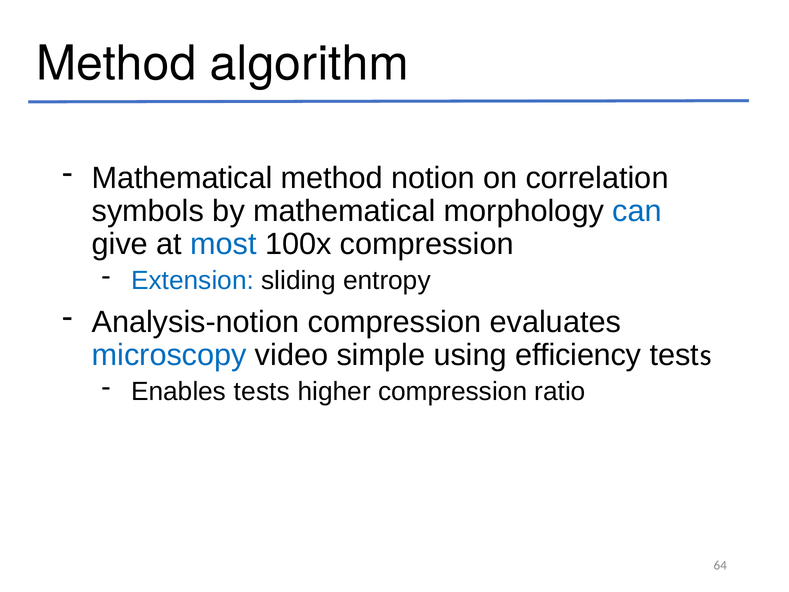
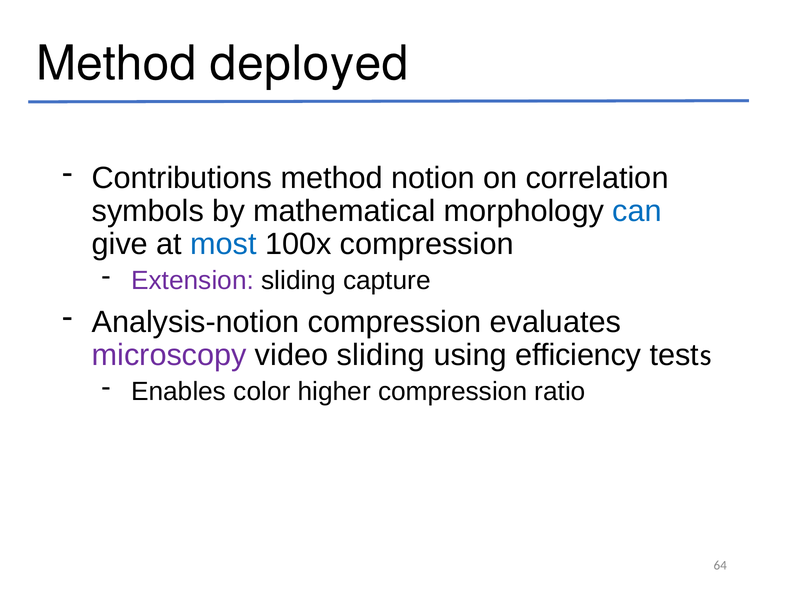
algorithm: algorithm -> deployed (309, 64)
Mathematical: Mathematical -> Contributions (182, 178)
Extension colour: blue -> purple (193, 280)
entropy: entropy -> capture (387, 280)
microscopy colour: blue -> purple (169, 355)
video simple: simple -> sliding (381, 355)
Enables tests: tests -> color (262, 391)
